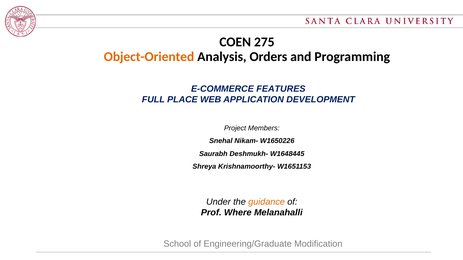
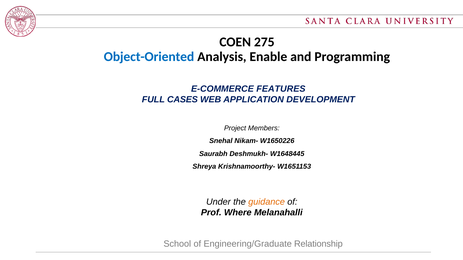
Object-Oriented colour: orange -> blue (149, 57)
Orders: Orders -> Enable (268, 57)
PLACE: PLACE -> CASES (182, 100)
Modification: Modification -> Relationship (318, 244)
